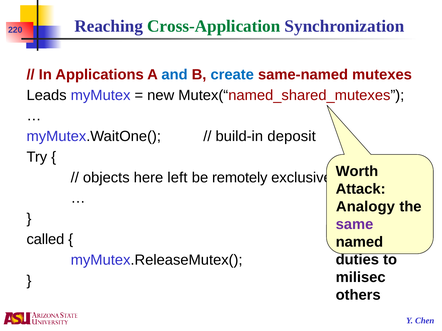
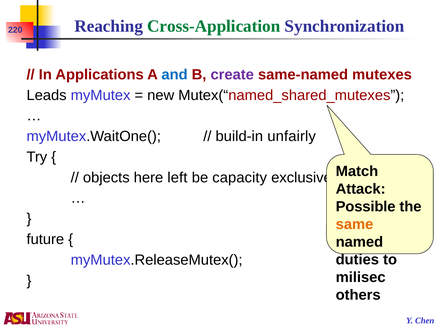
create colour: blue -> purple (232, 75)
deposit: deposit -> unfairly (292, 137)
Worth: Worth -> Match (357, 172)
remotely: remotely -> capacity (240, 178)
Analogy: Analogy -> Possible (366, 207)
same colour: purple -> orange (355, 225)
called: called -> future (45, 240)
